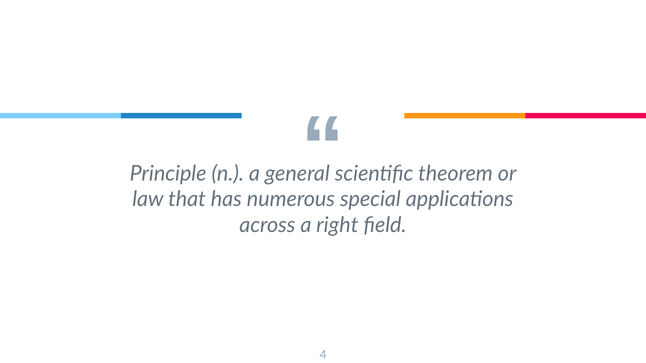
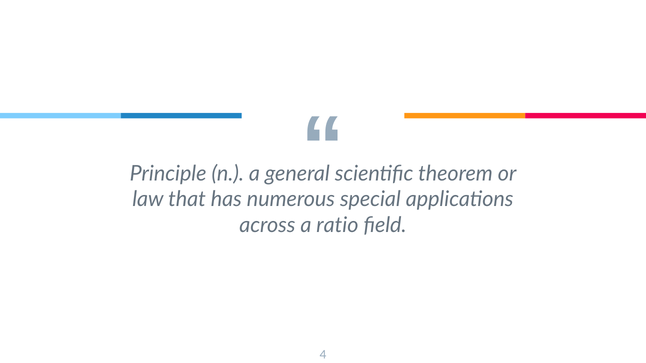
right: right -> ratio (337, 225)
